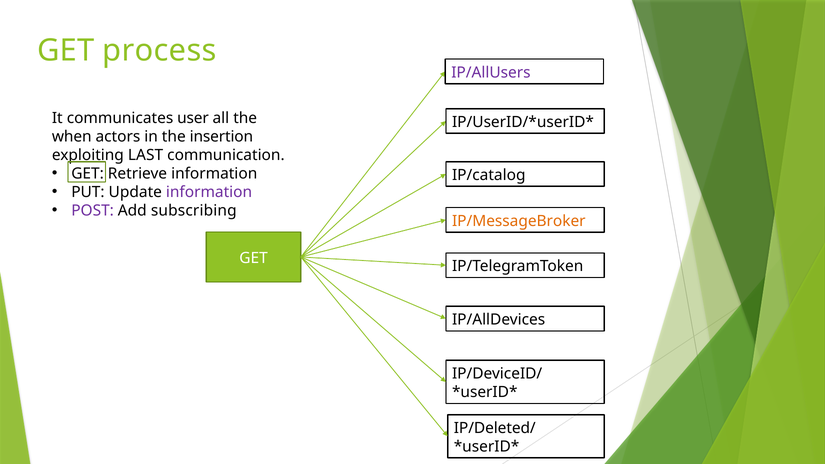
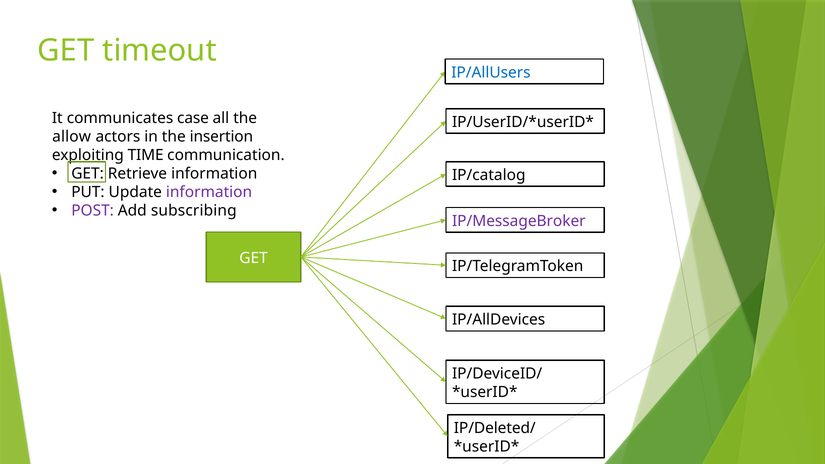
process: process -> timeout (160, 51)
IP/AllUsers colour: purple -> blue (491, 72)
user: user -> case (193, 118)
when: when -> allow (72, 136)
LAST: LAST -> TIME (146, 155)
IP/MessageBroker colour: orange -> purple (519, 221)
